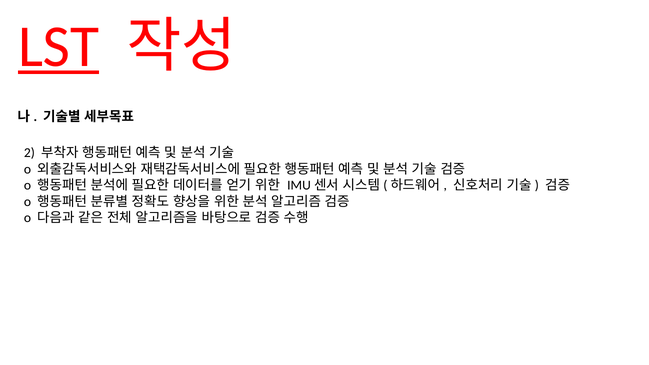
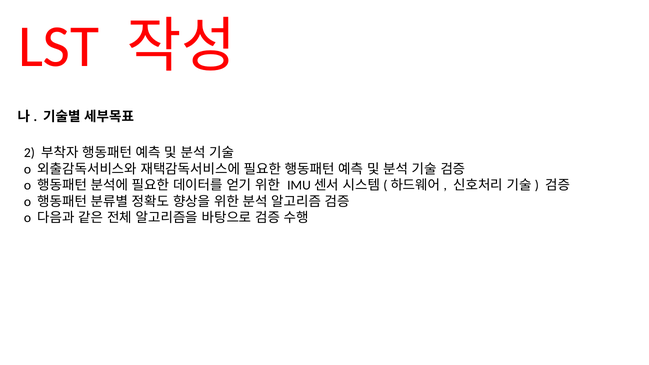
LST underline: present -> none (59, 47)
